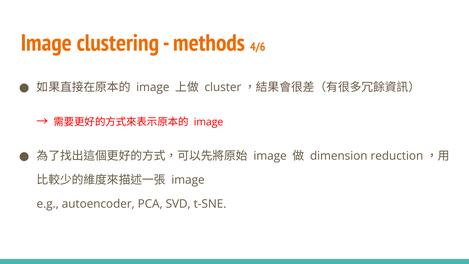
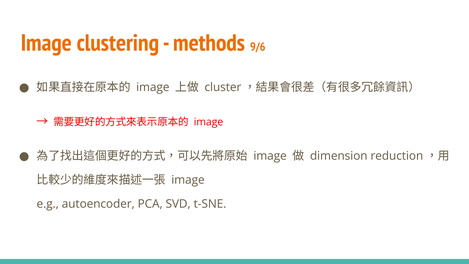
4/6: 4/6 -> 9/6 (258, 47)
